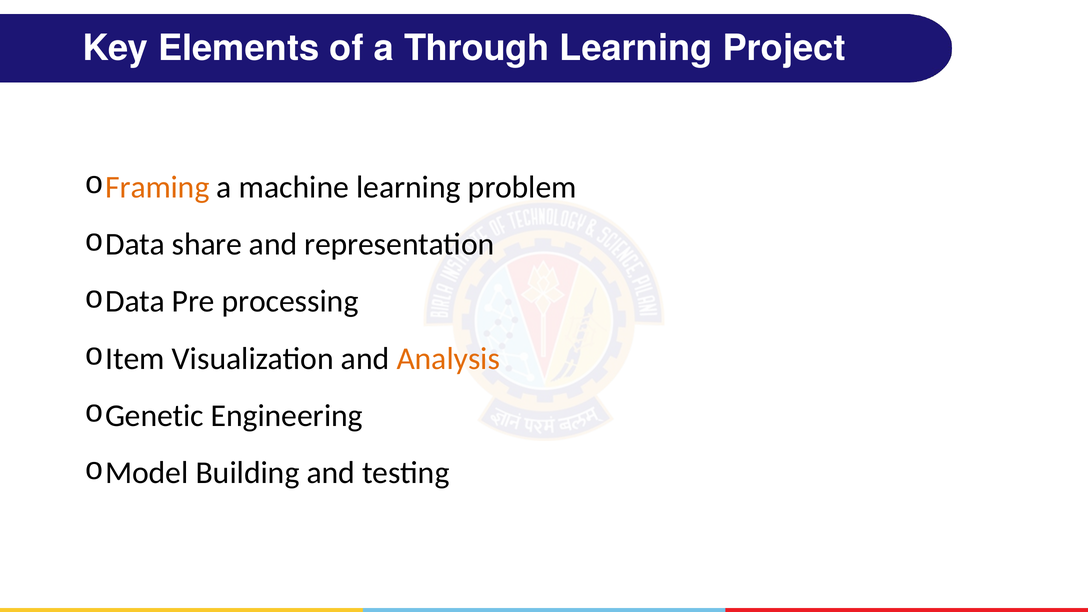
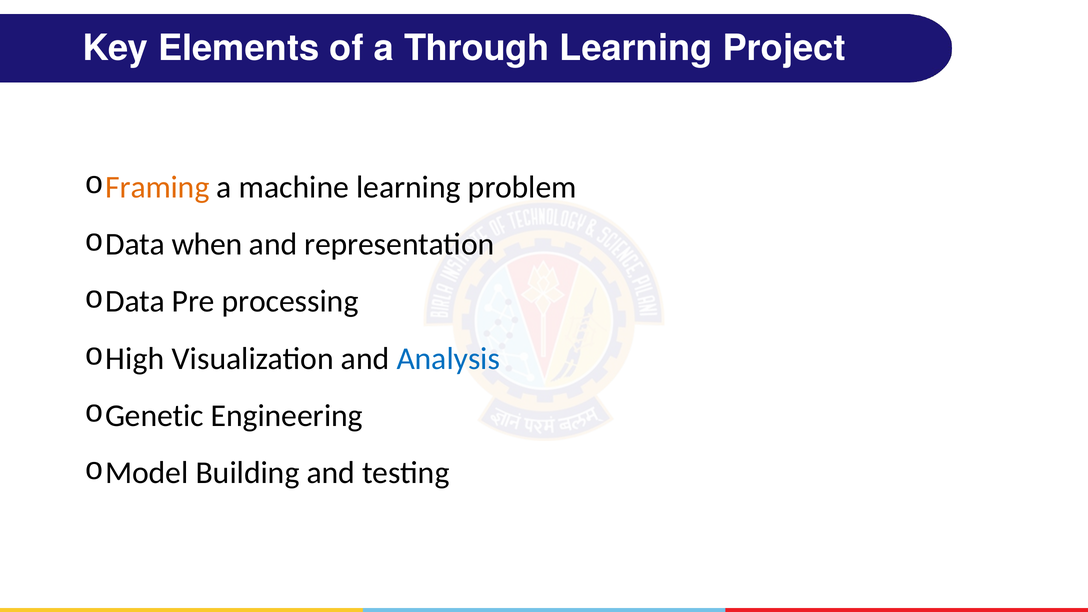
share: share -> when (207, 244)
Item: Item -> High (135, 359)
Analysis colour: orange -> blue (448, 359)
